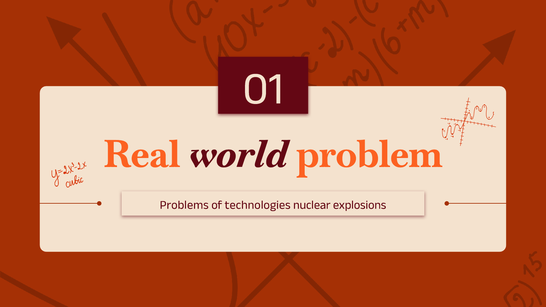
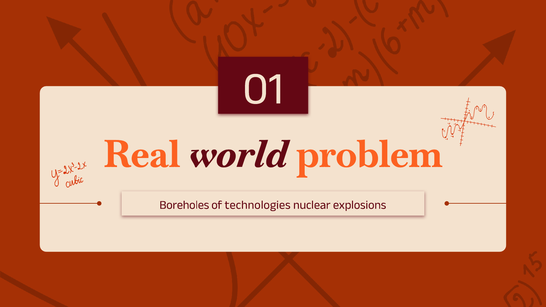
Problems: Problems -> Boreholes (184, 205)
